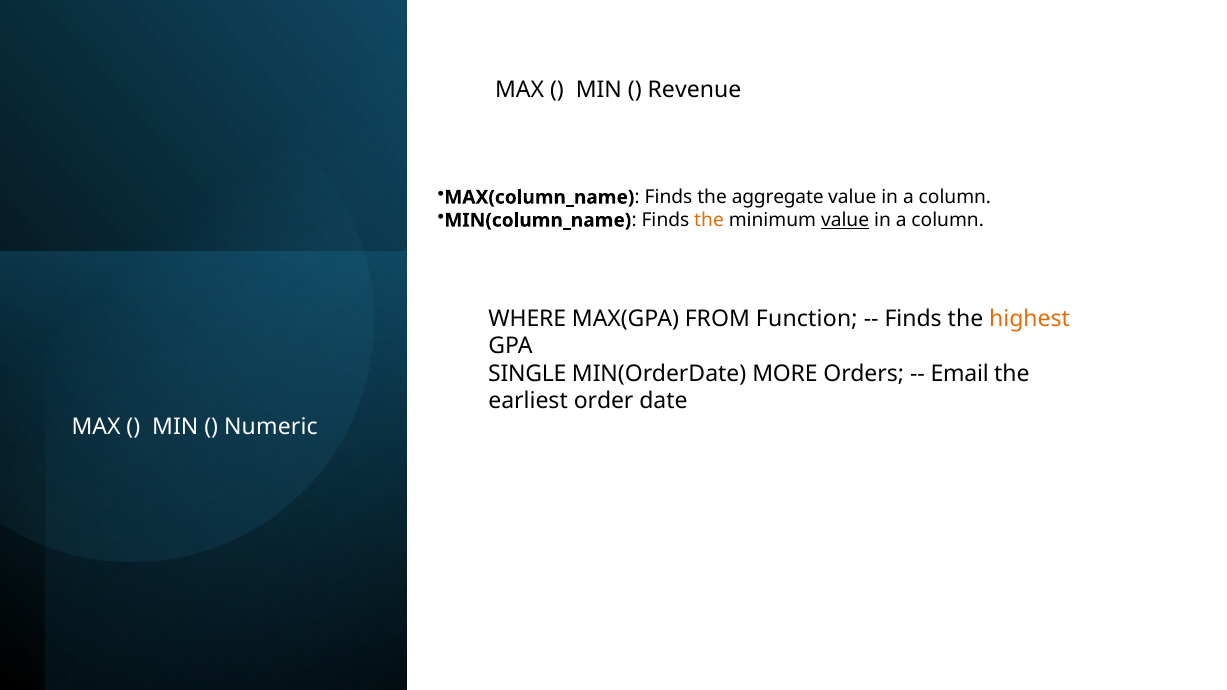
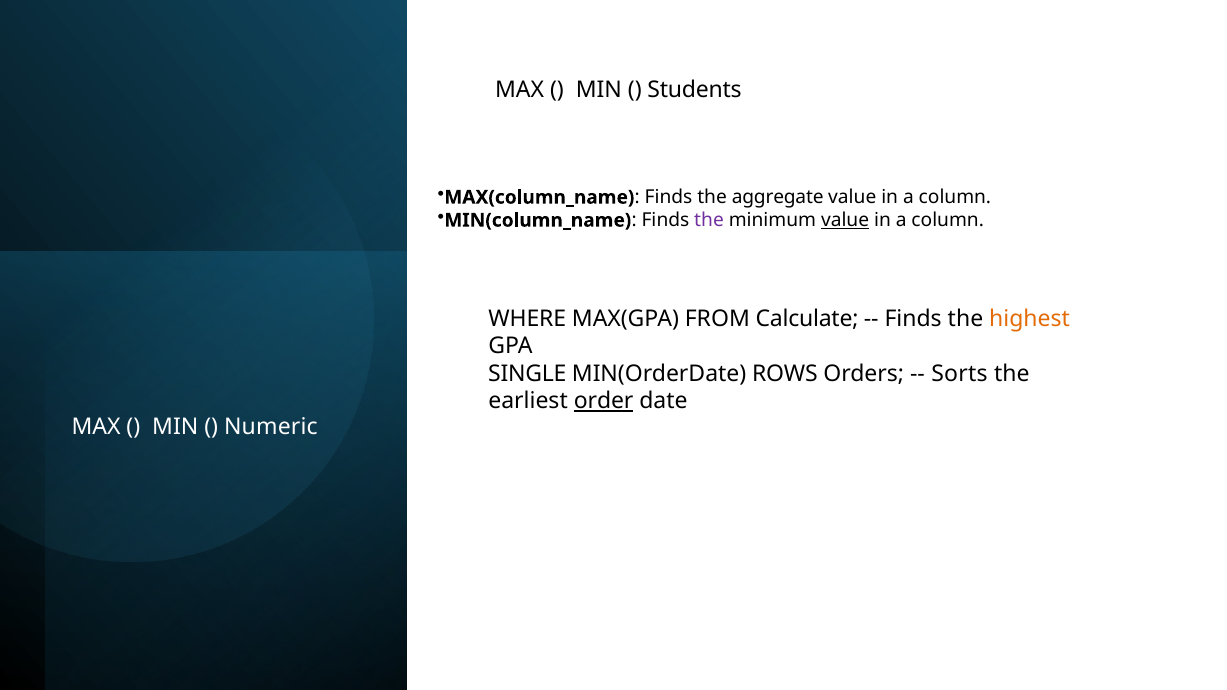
Revenue: Revenue -> Students (695, 90)
the colour: orange -> purple (709, 220)
Function: Function -> Calculate (807, 319)
MORE: MORE -> ROWS (785, 374)
Email: Email -> Sorts (959, 374)
order underline: none -> present (604, 401)
